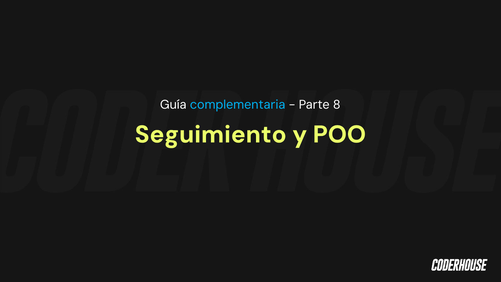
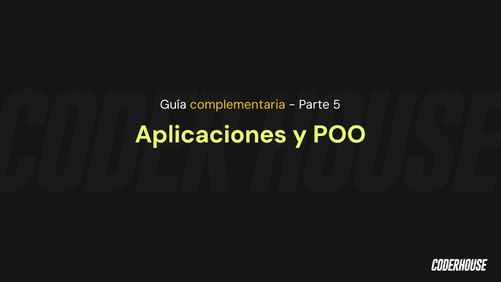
complementaria colour: light blue -> yellow (238, 105)
8: 8 -> 5 (337, 105)
Seguimiento: Seguimiento -> Aplicaciones (211, 134)
